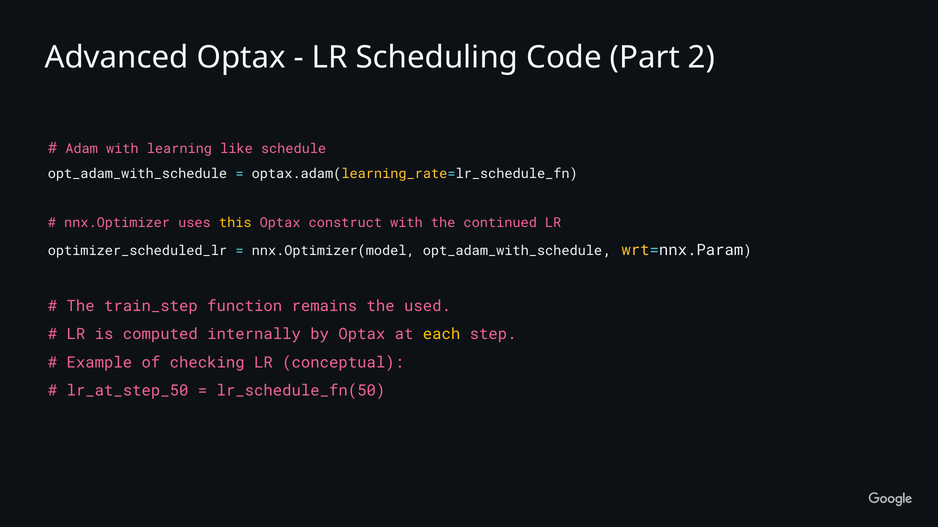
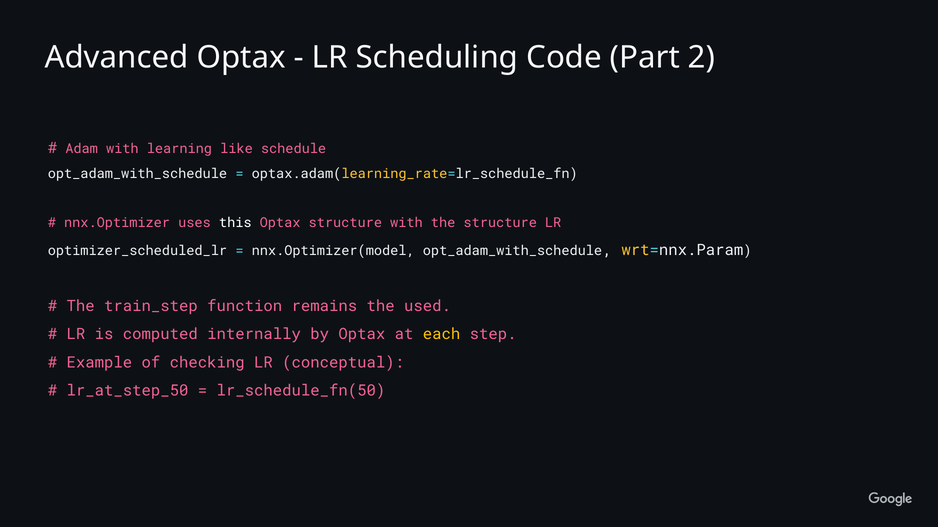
this colour: yellow -> white (235, 223)
Optax construct: construct -> structure (345, 223)
the continued: continued -> structure (500, 223)
